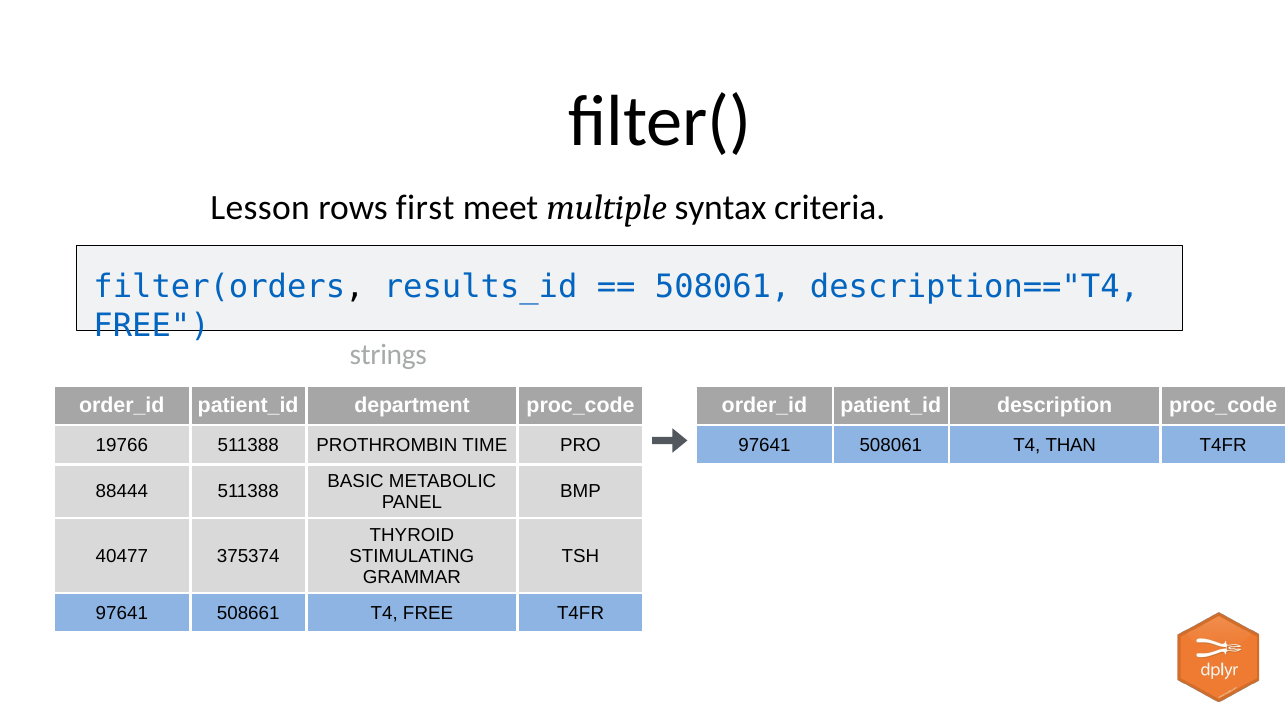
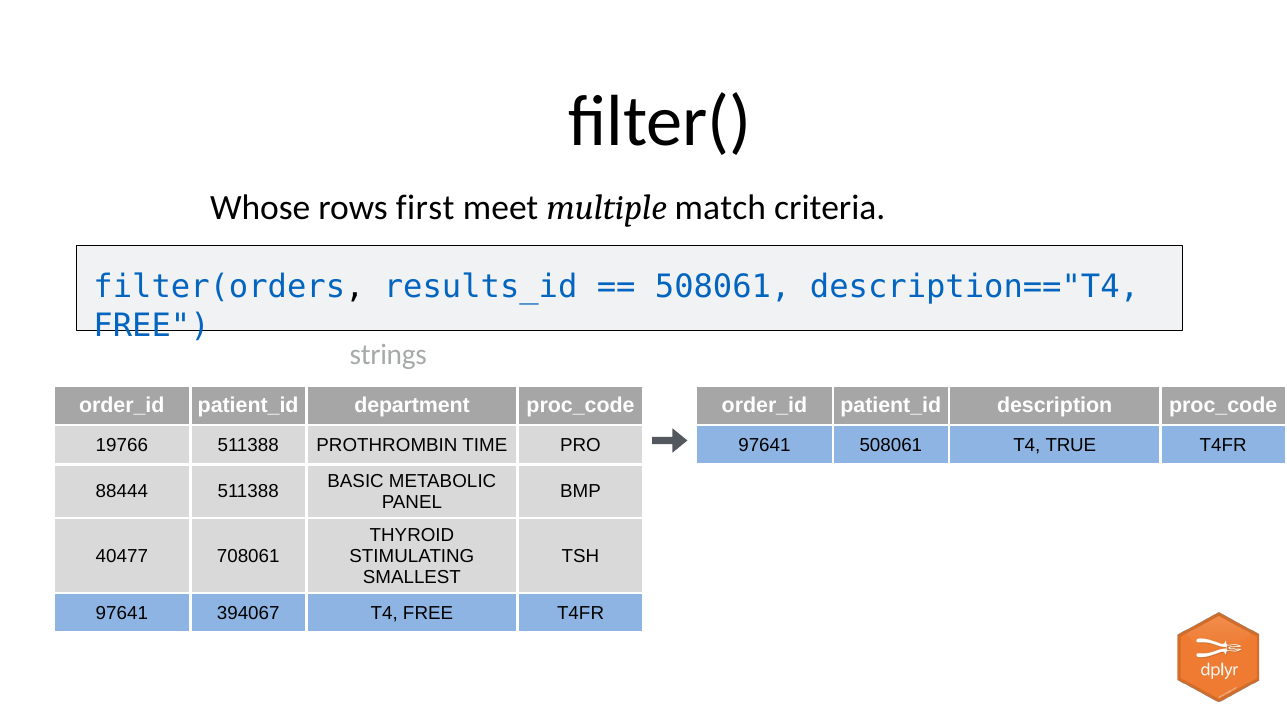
Lesson: Lesson -> Whose (260, 208)
syntax: syntax -> match (720, 208)
THAN: THAN -> TRUE (1071, 445)
375374: 375374 -> 708061 (248, 556)
GRAMMAR: GRAMMAR -> SMALLEST (412, 577)
508661: 508661 -> 394067 (248, 613)
